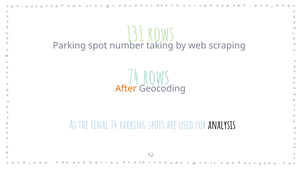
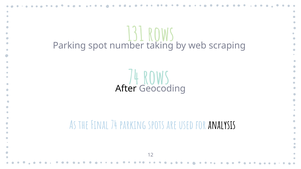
After colour: orange -> black (126, 89)
